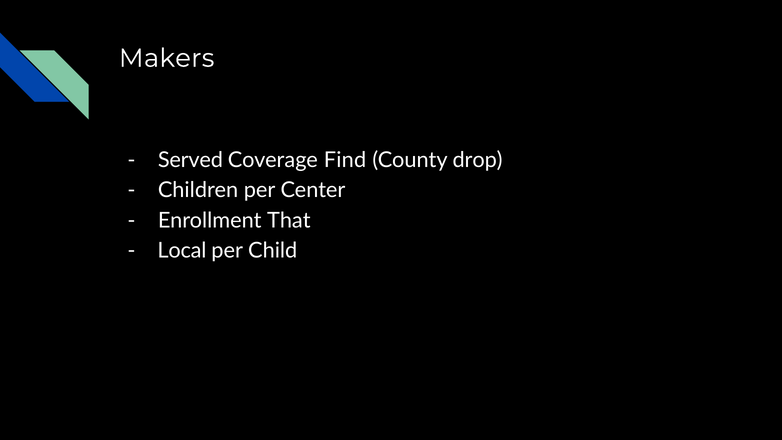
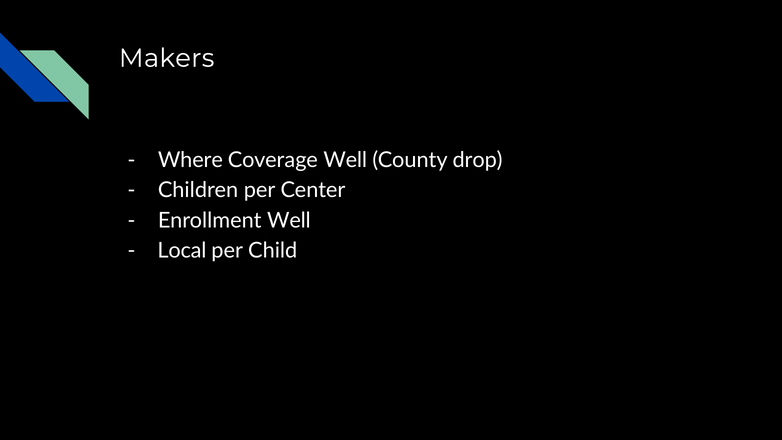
Served: Served -> Where (190, 160)
Coverage Find: Find -> Well (345, 160)
Enrollment That: That -> Well (289, 220)
